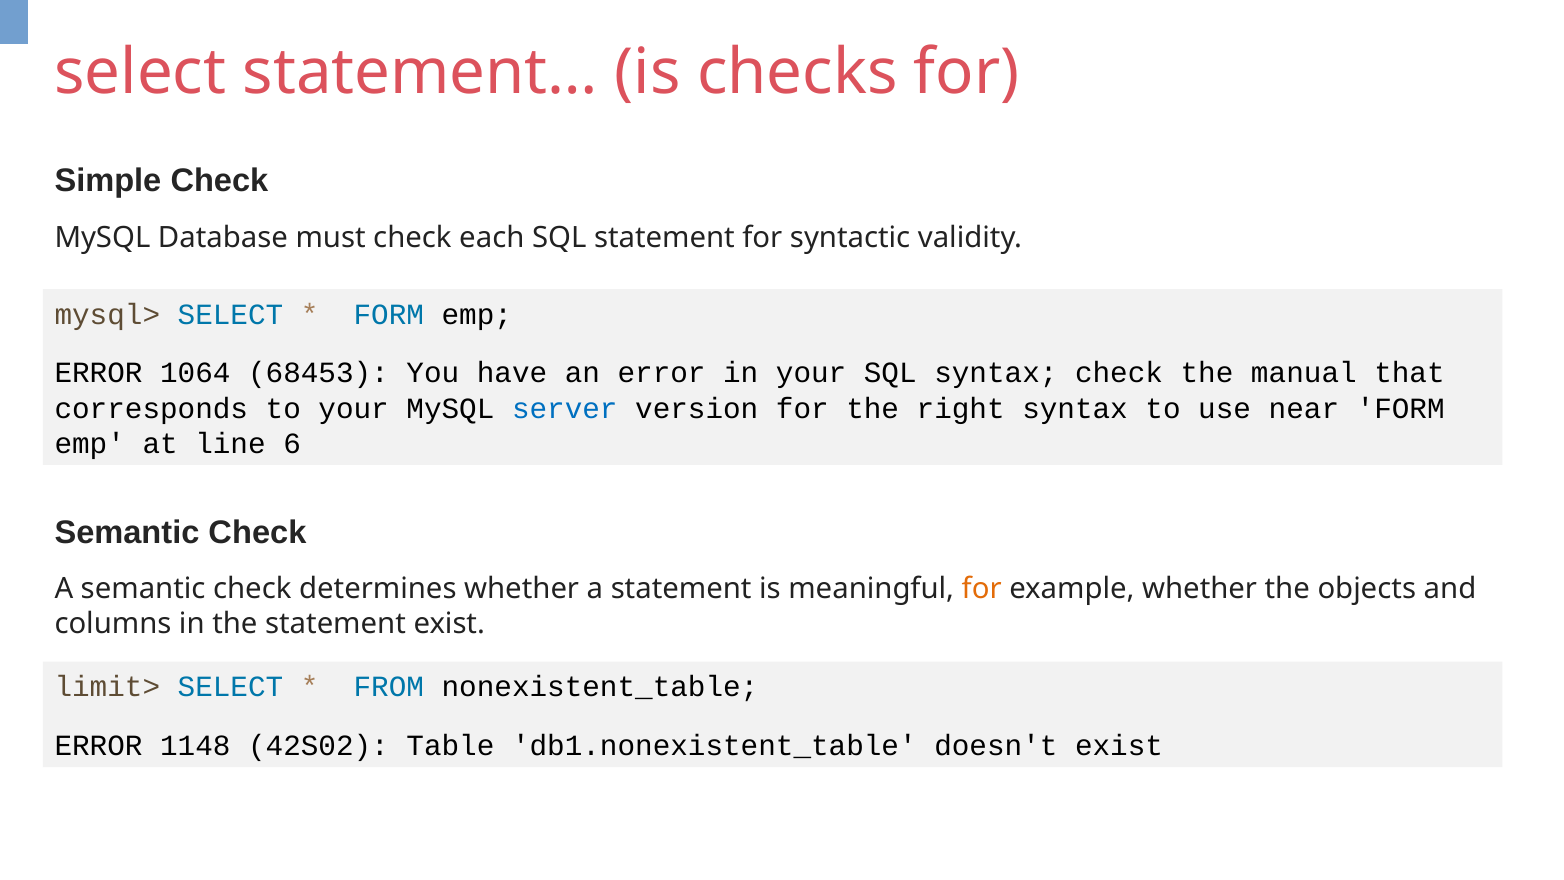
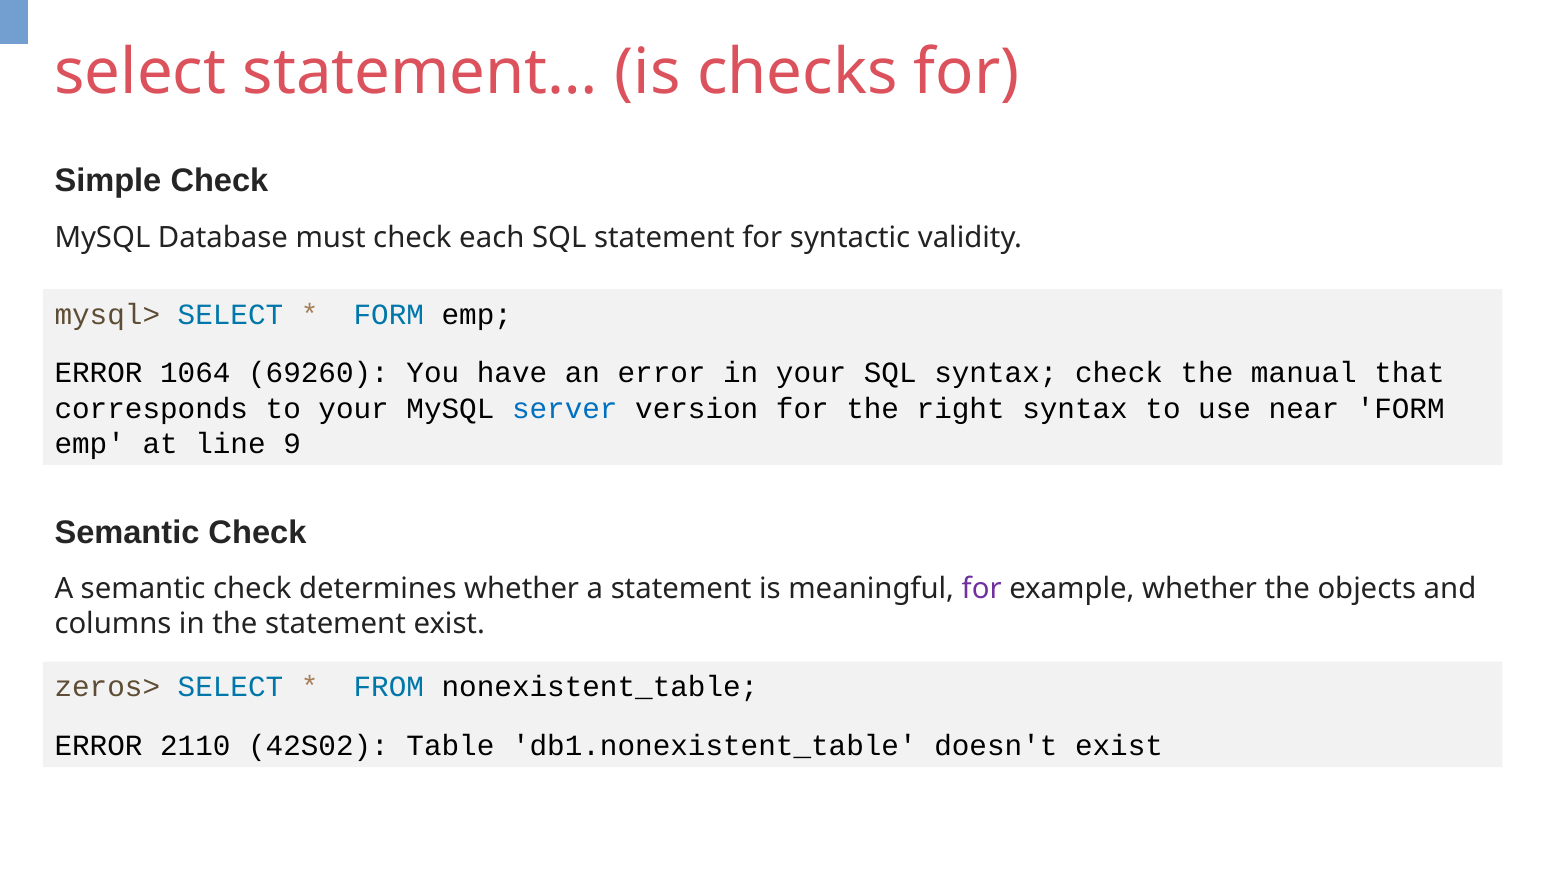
68453: 68453 -> 69260 (318, 373)
6: 6 -> 9 (292, 443)
for colour: orange -> purple (982, 589)
limit>: limit> -> zeros> (107, 687)
1148: 1148 -> 2110 (195, 746)
